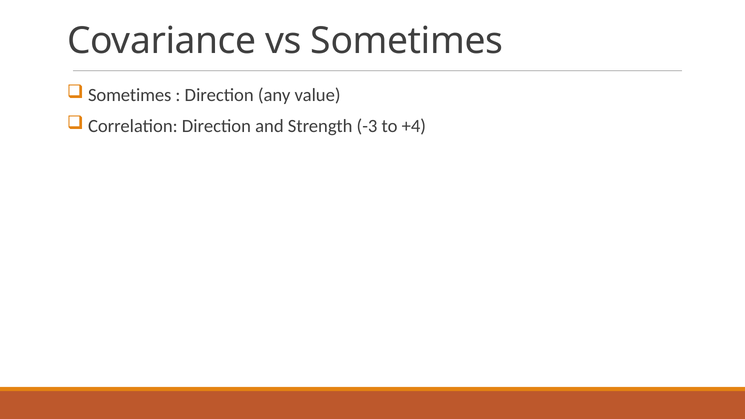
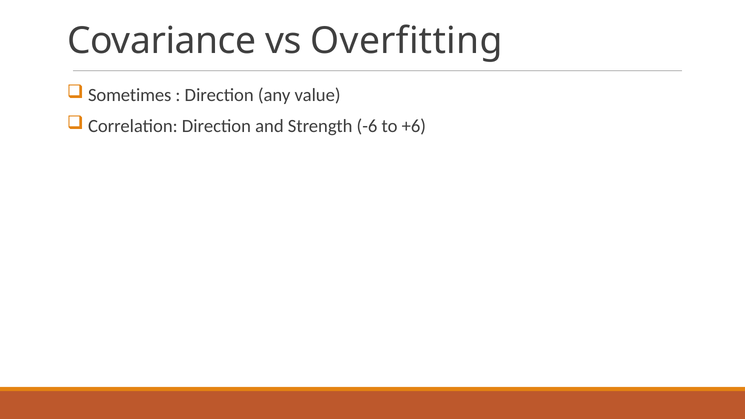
vs Sometimes: Sometimes -> Overfitting (406, 41)
-3: -3 -> -6 (367, 126)
+4: +4 -> +6 (414, 126)
